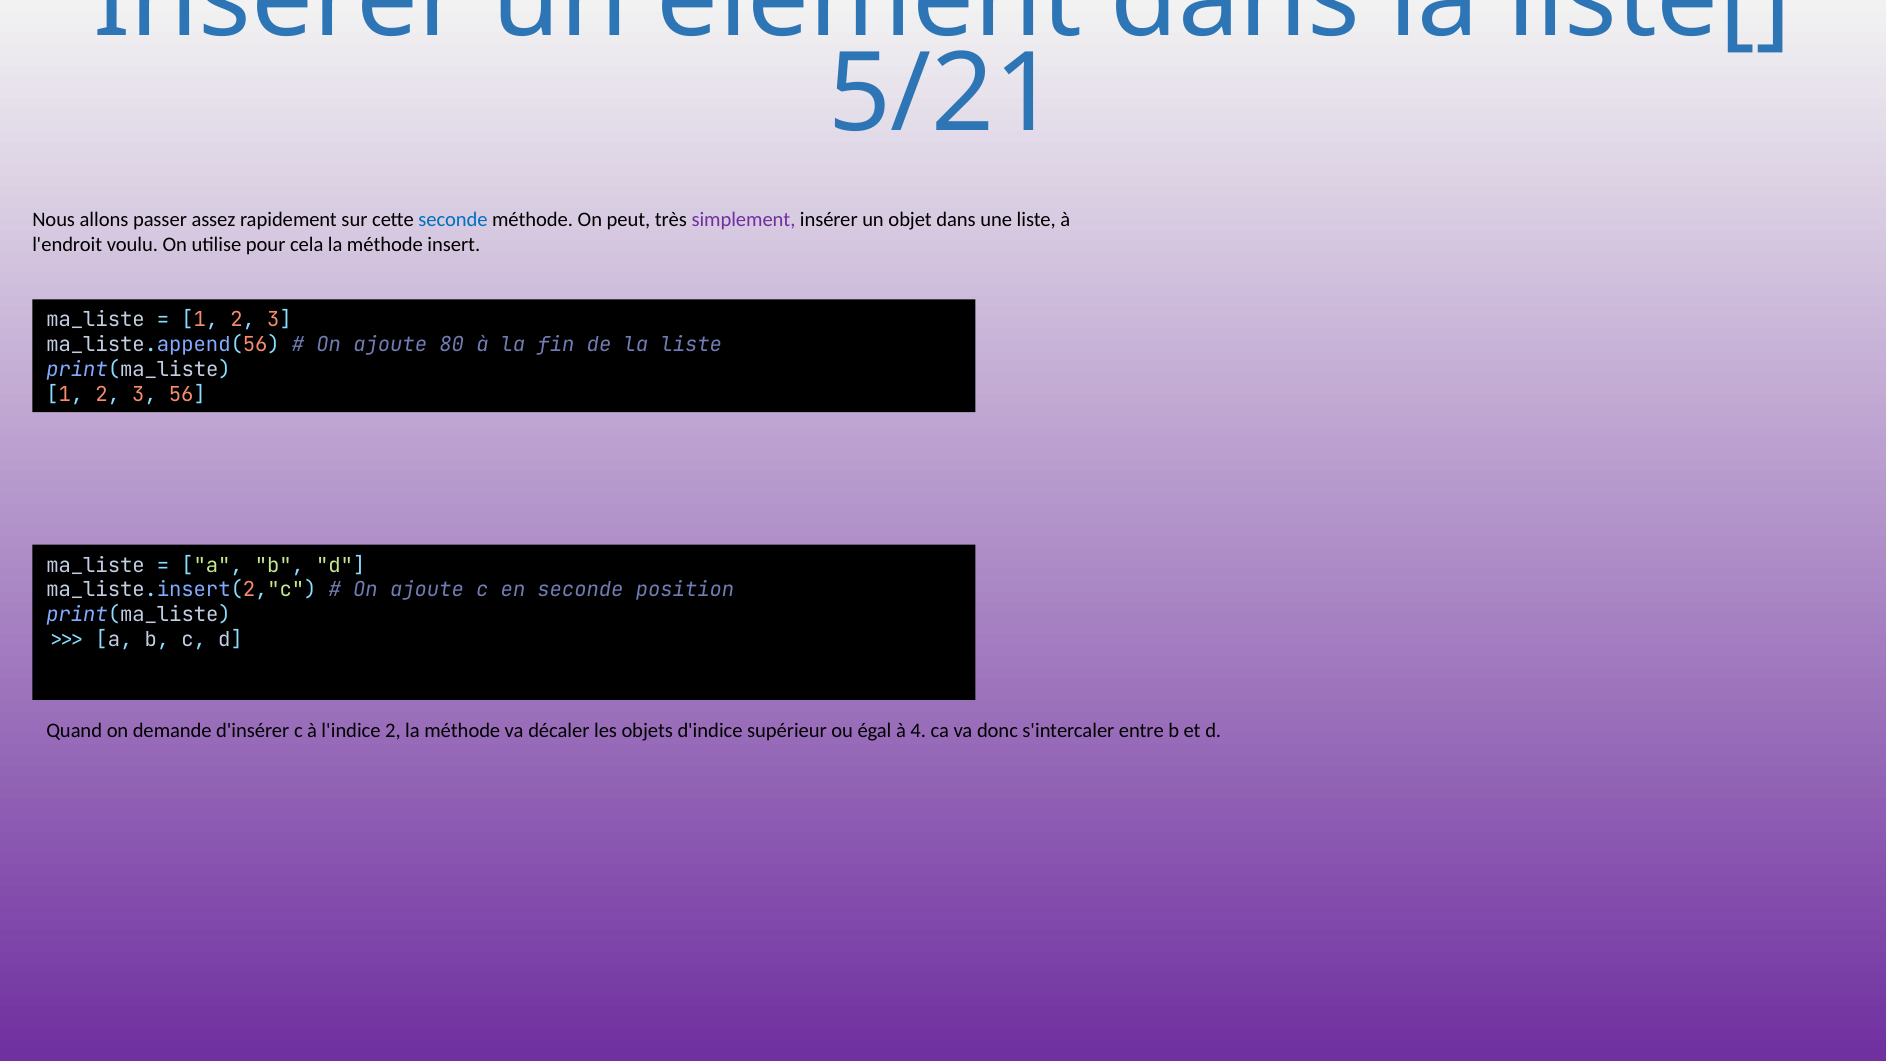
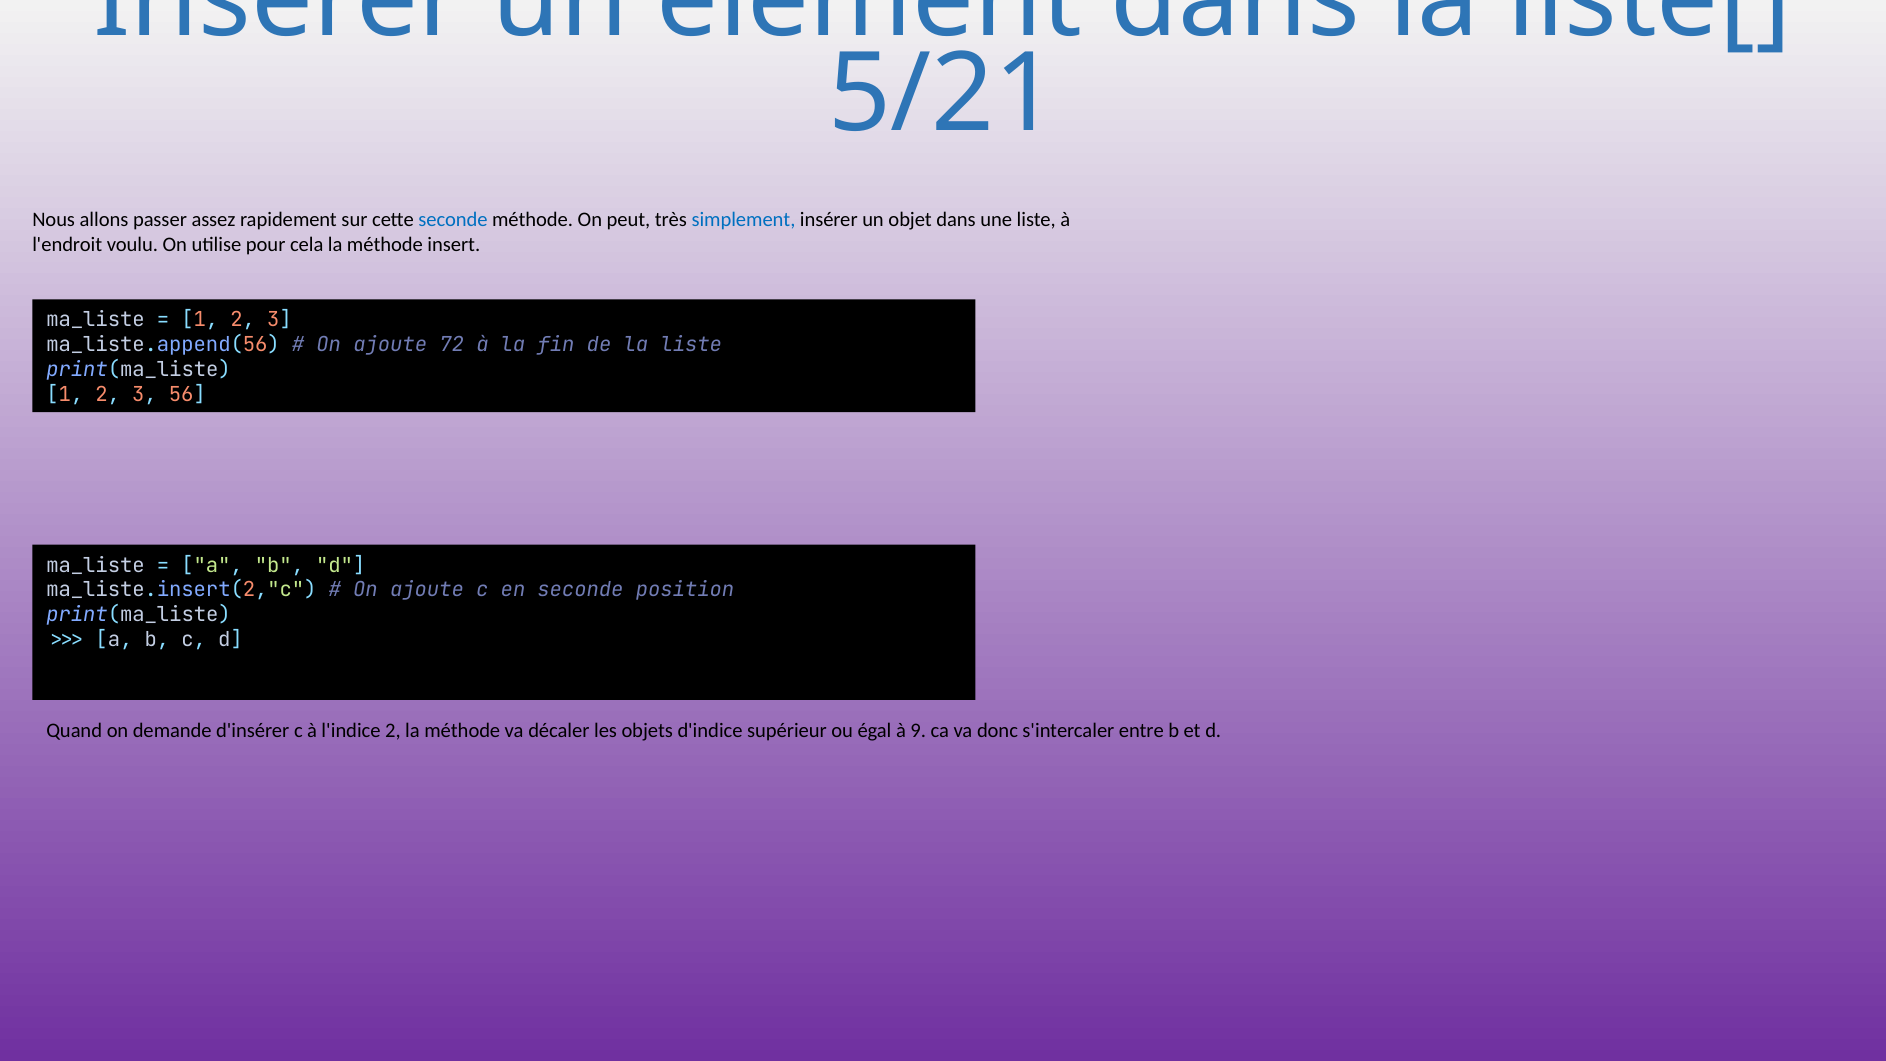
simplement colour: purple -> blue (743, 220)
80: 80 -> 72 (452, 345)
4: 4 -> 9 (918, 731)
